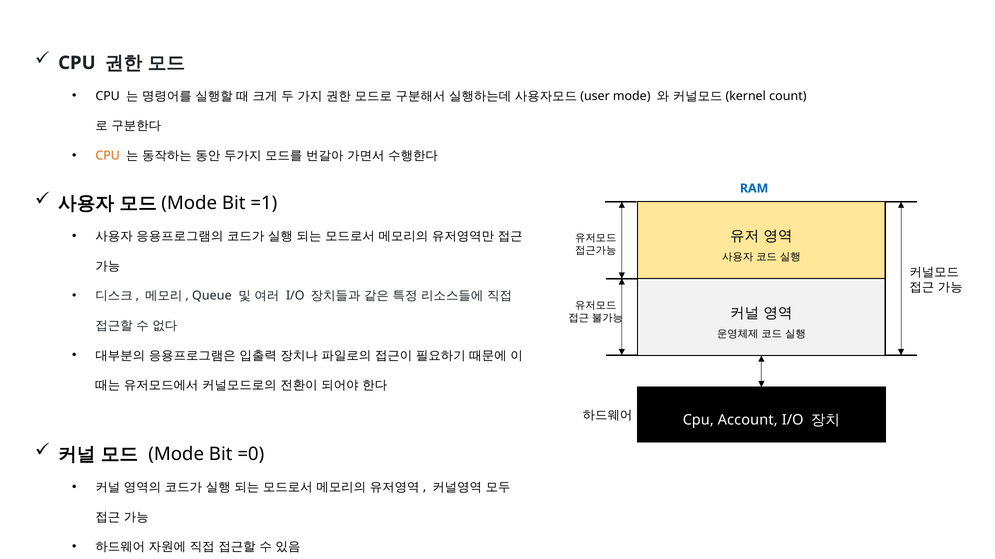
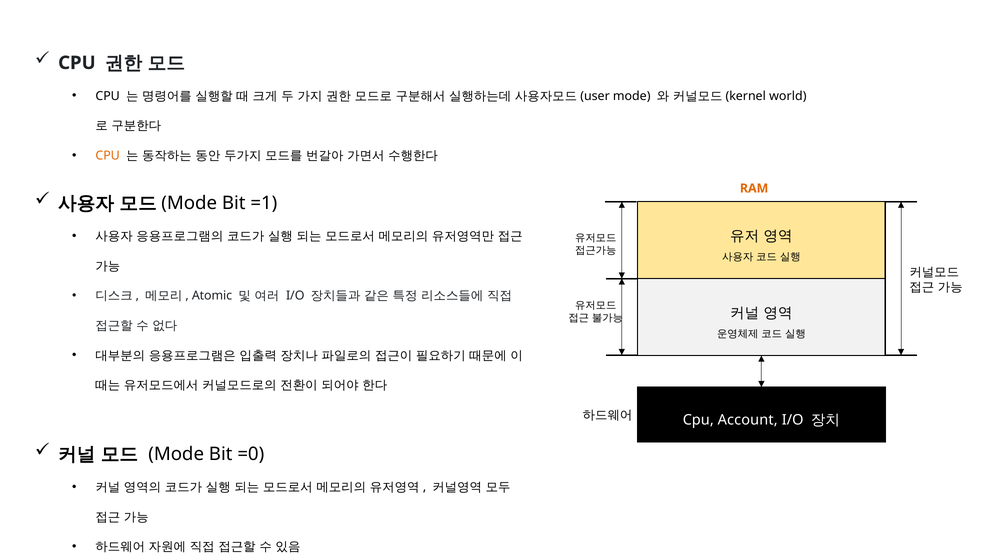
count: count -> world (788, 96)
RAM colour: blue -> orange (754, 189)
Queue: Queue -> Atomic (212, 296)
